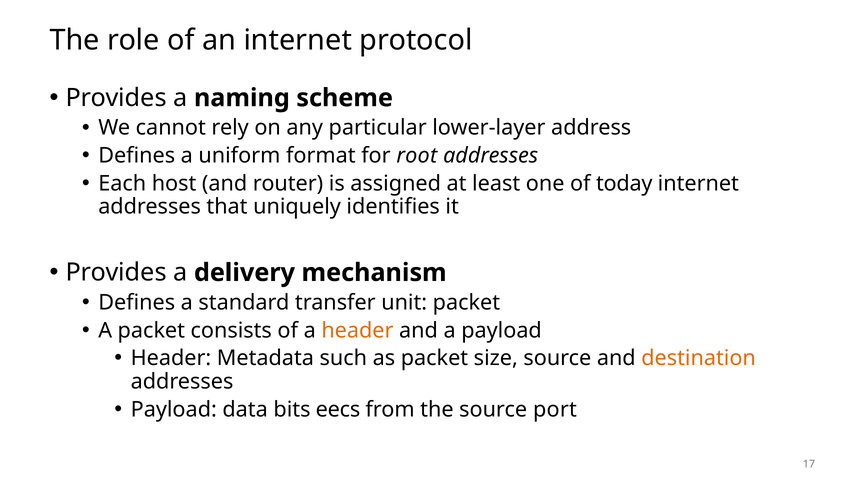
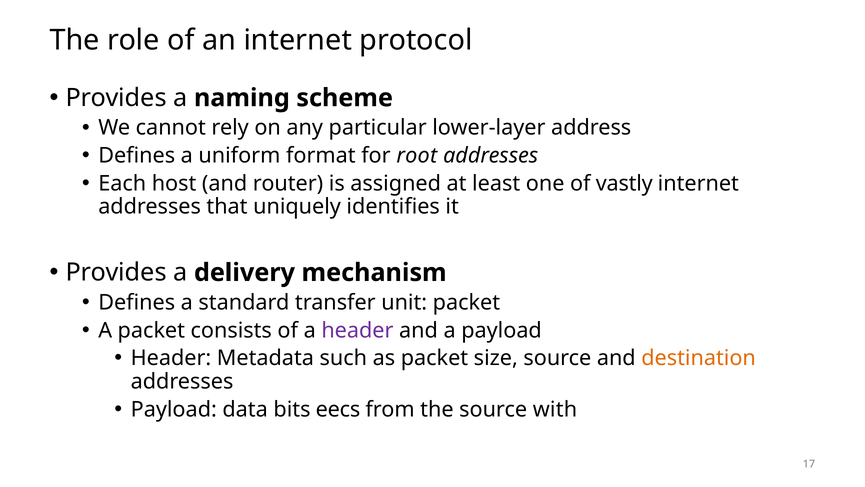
today: today -> vastly (624, 183)
header colour: orange -> purple (357, 330)
port: port -> with (555, 409)
